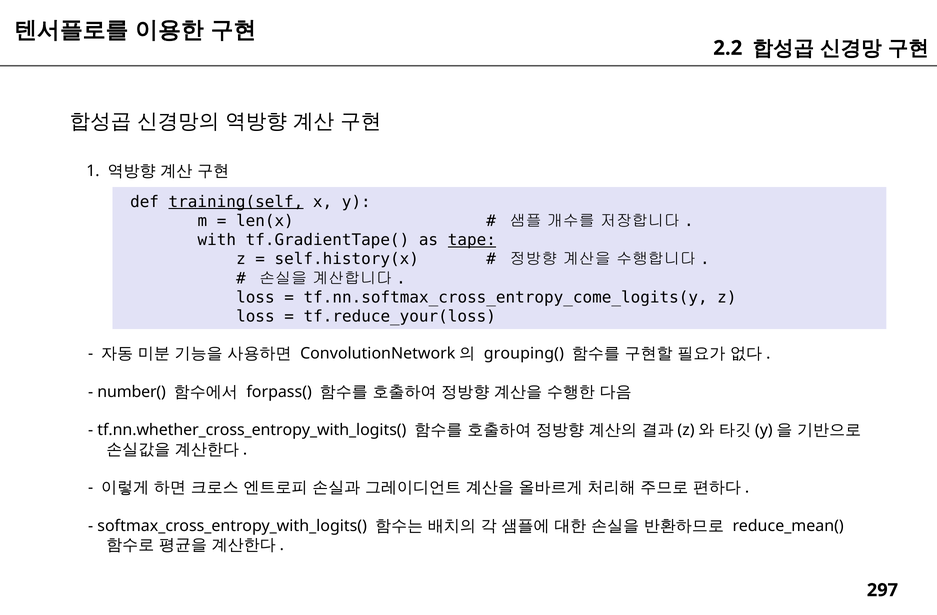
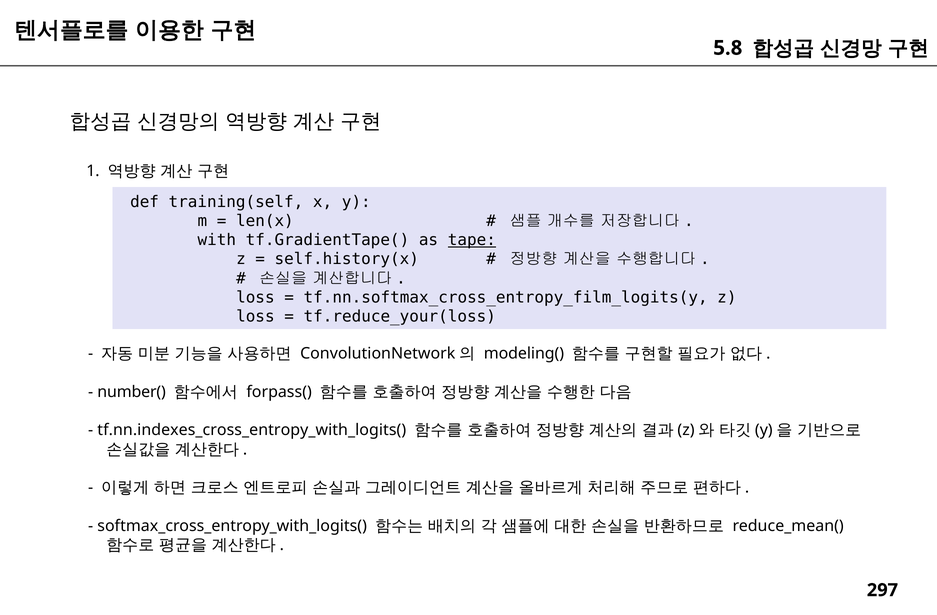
2.2: 2.2 -> 5.8 (728, 48)
training(self underline: present -> none (236, 202)
tf.nn.softmax_cross_entropy_come_logits(y: tf.nn.softmax_cross_entropy_come_logits(y -> tf.nn.softmax_cross_entropy_film_logits(y (506, 298)
grouping(: grouping( -> modeling( (524, 354)
tf.nn.whether_cross_entropy_with_logits(: tf.nn.whether_cross_entropy_with_logits( -> tf.nn.indexes_cross_entropy_with_logits( (252, 431)
